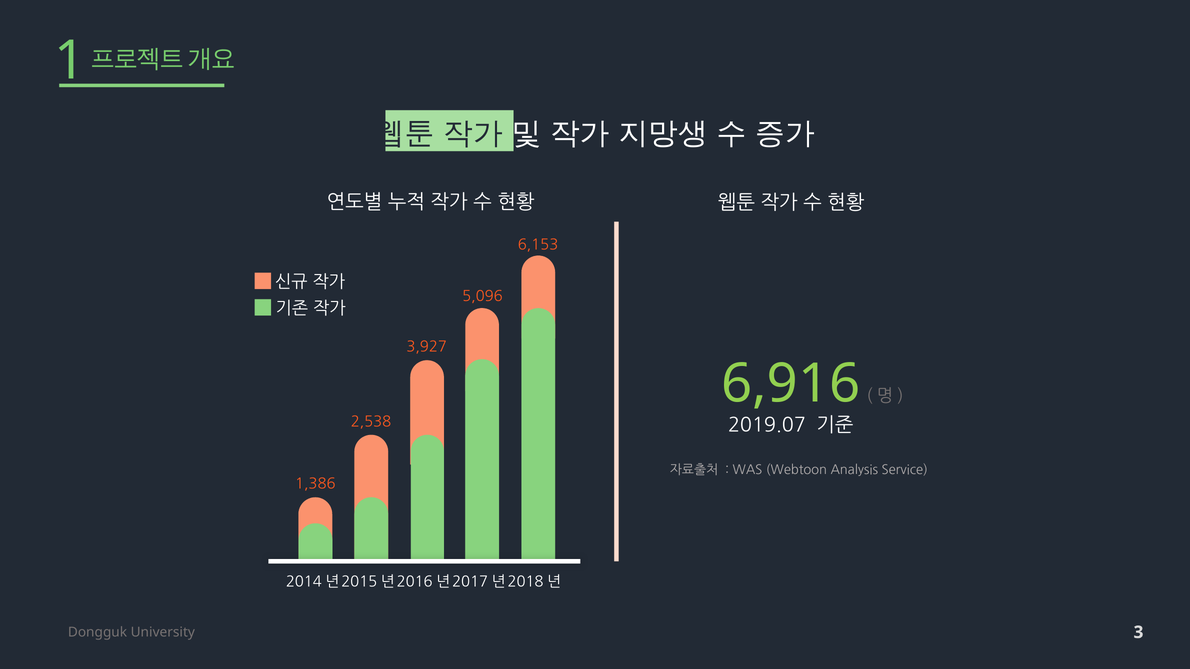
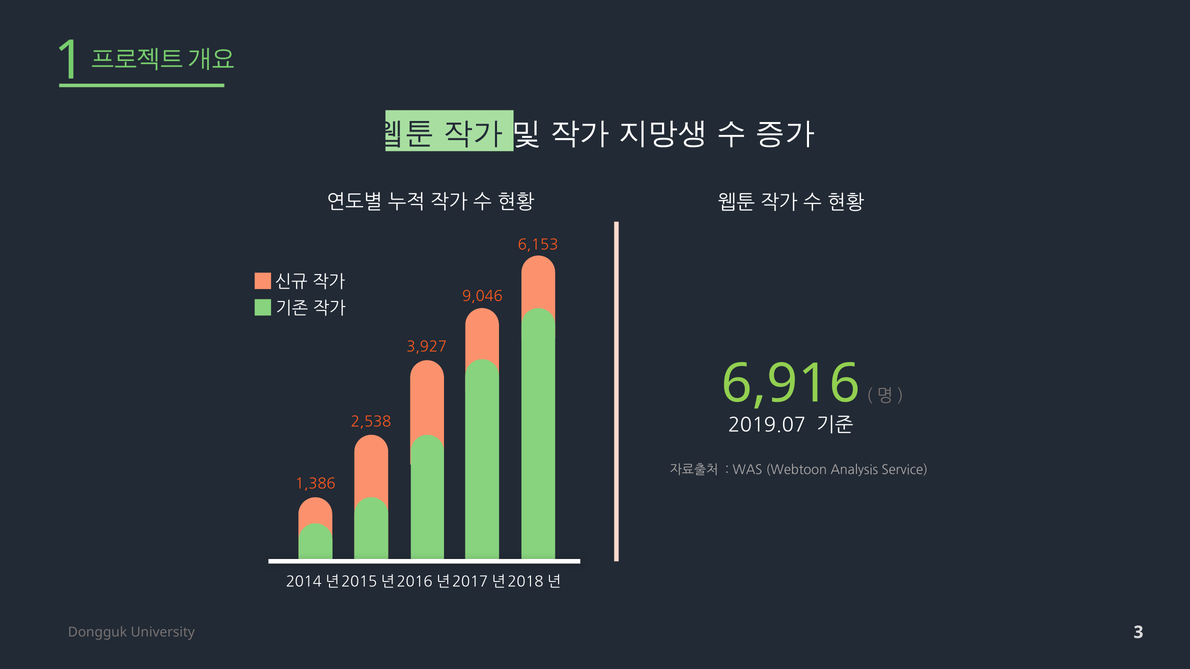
5,096: 5,096 -> 9,046 (482, 296)
